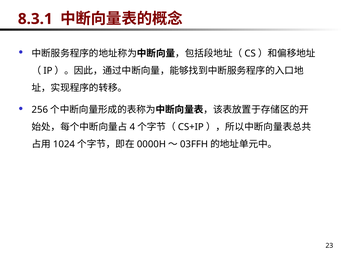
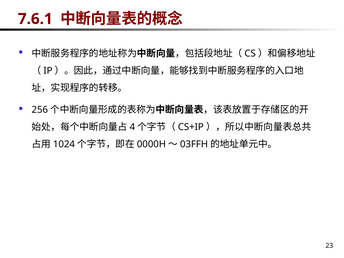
8.3.1: 8.3.1 -> 7.6.1 (35, 19)
